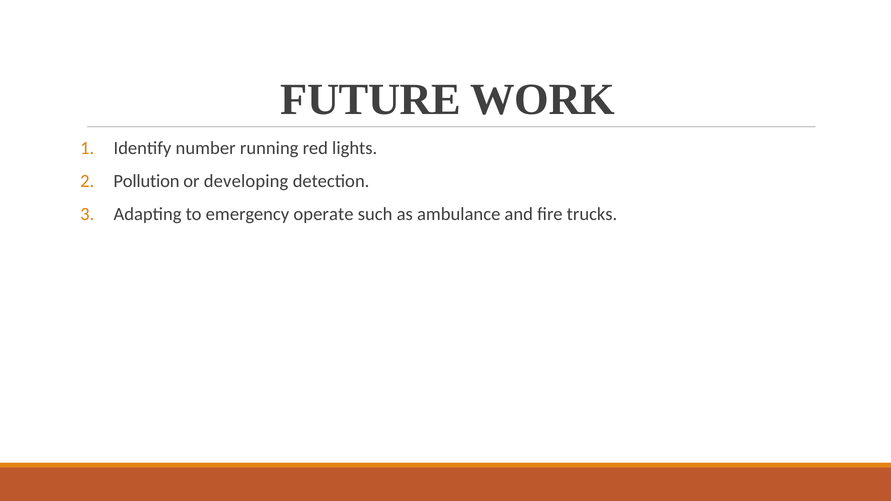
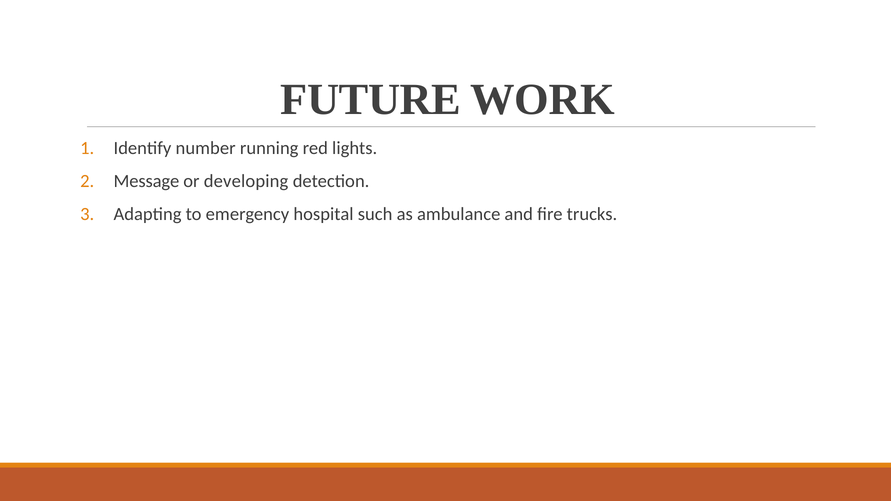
Pollution: Pollution -> Message (146, 181)
operate: operate -> hospital (324, 214)
